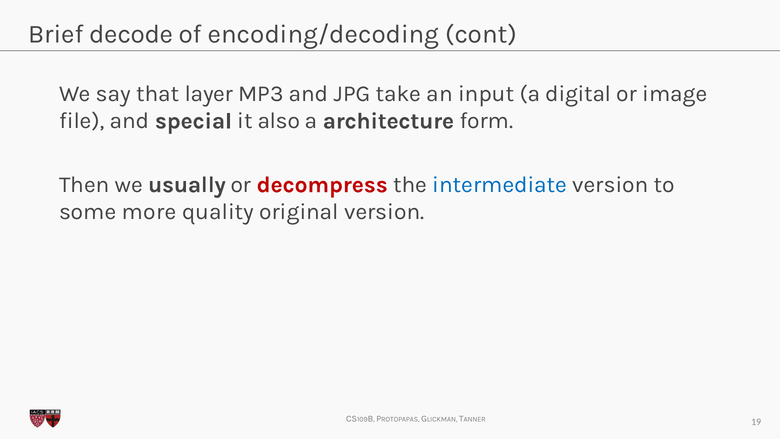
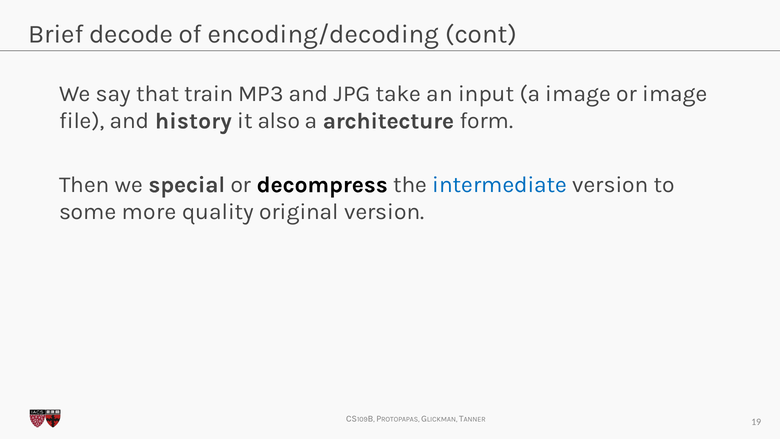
layer: layer -> train (209, 93)
a digital: digital -> image (578, 93)
special: special -> history (193, 121)
usually: usually -> special (187, 185)
decompress colour: red -> black (322, 185)
